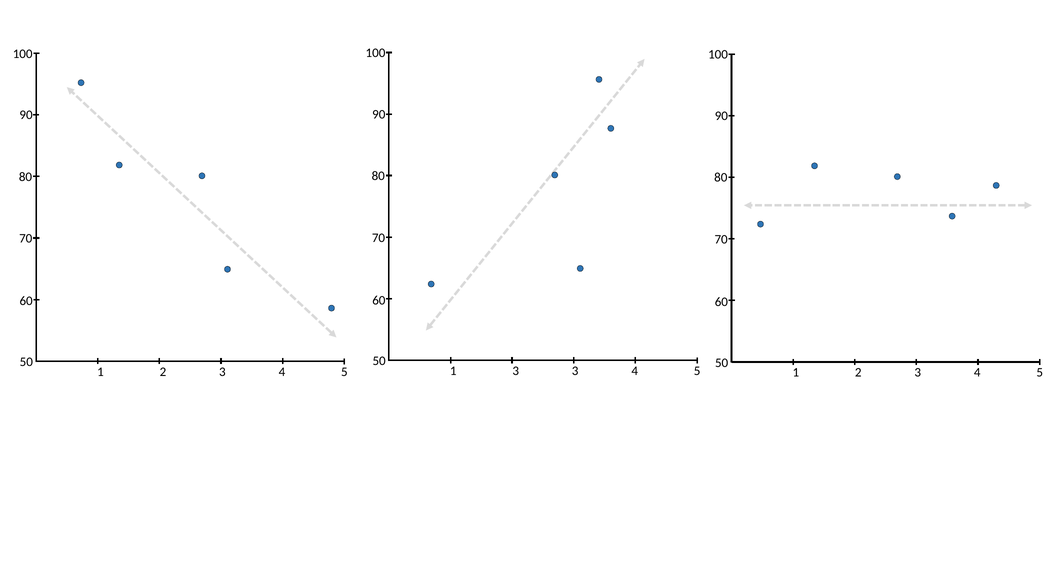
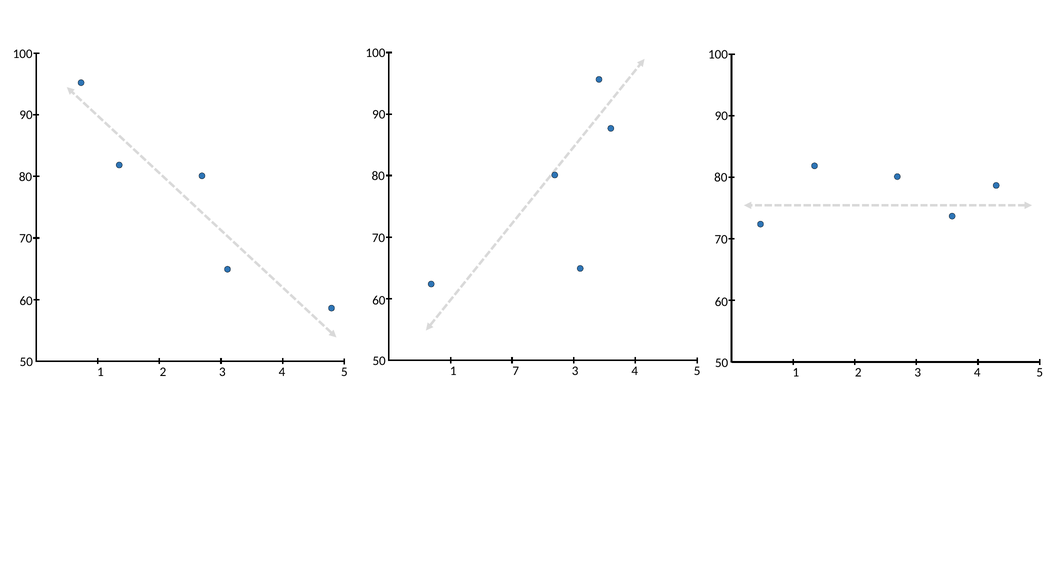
1 3: 3 -> 7 (516, 371)
